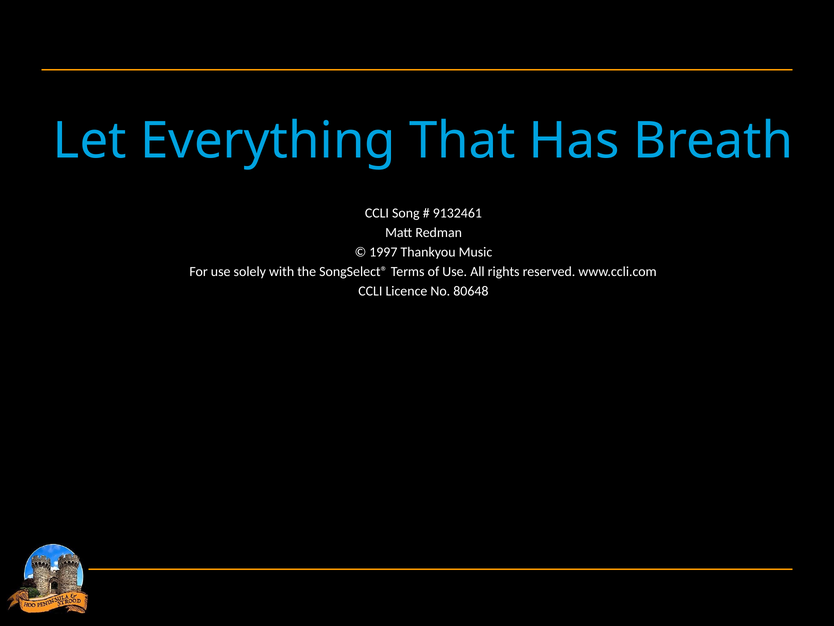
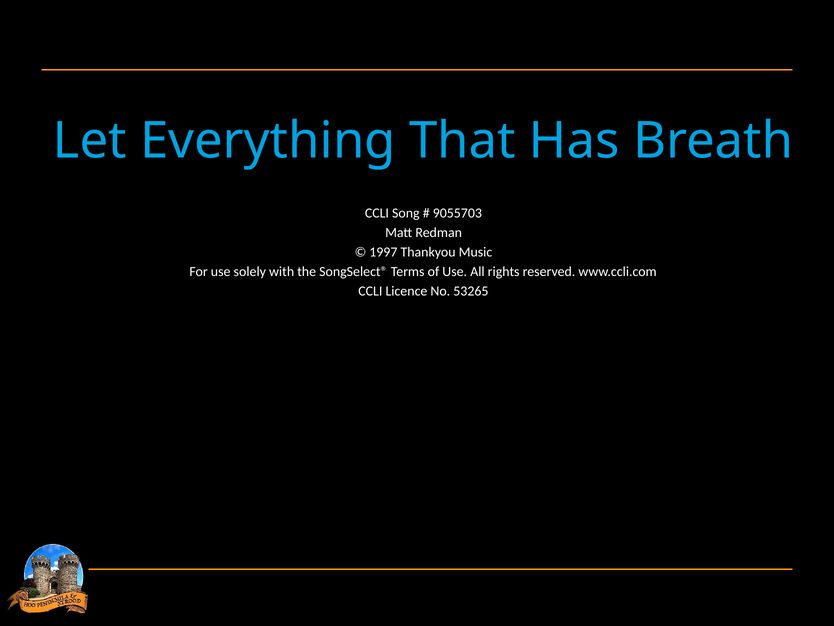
9132461: 9132461 -> 9055703 (457, 213)
80648: 80648 -> 53265 (471, 291)
